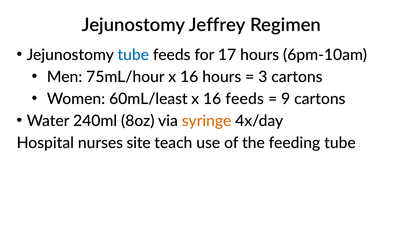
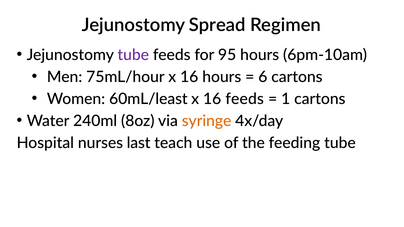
Jeffrey: Jeffrey -> Spread (217, 25)
tube colour: blue -> purple (133, 55)
17: 17 -> 95 (227, 55)
3: 3 -> 6 (263, 77)
9: 9 -> 1 (286, 99)
site: site -> last (139, 143)
